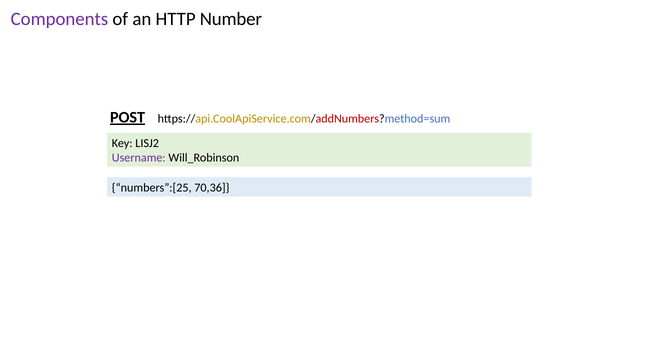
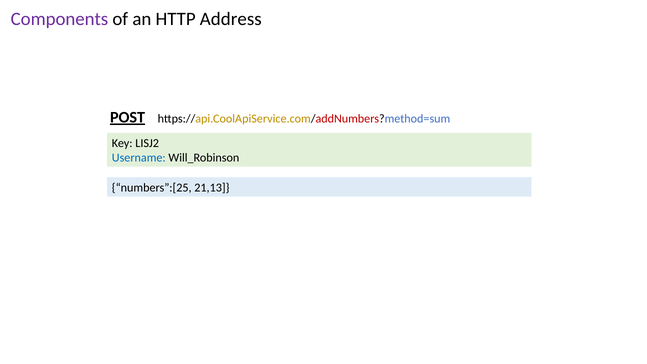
Number: Number -> Address (231, 19)
Username colour: purple -> blue (139, 158)
70,36: 70,36 -> 21,13 (212, 188)
